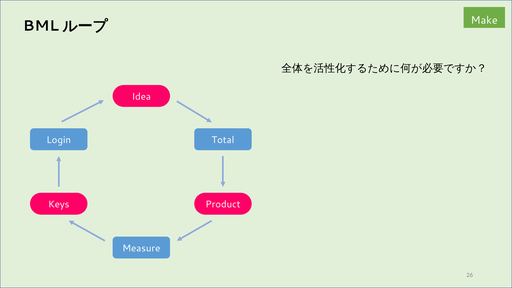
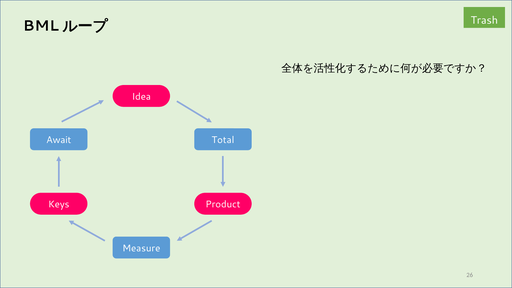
Make: Make -> Trash (484, 20)
Login: Login -> Await (59, 140)
